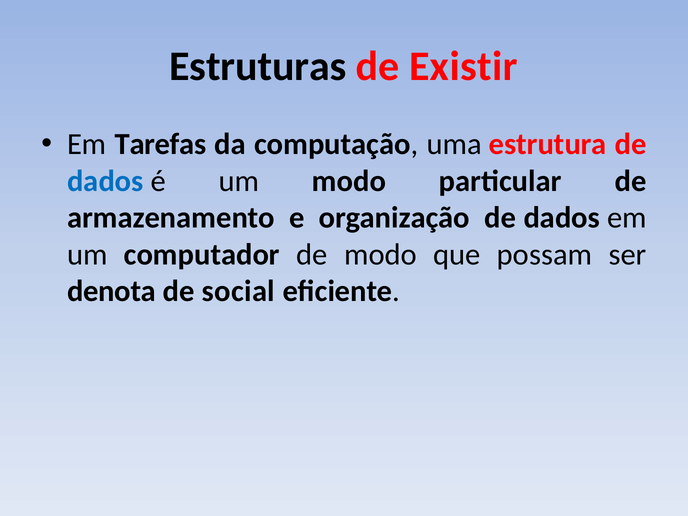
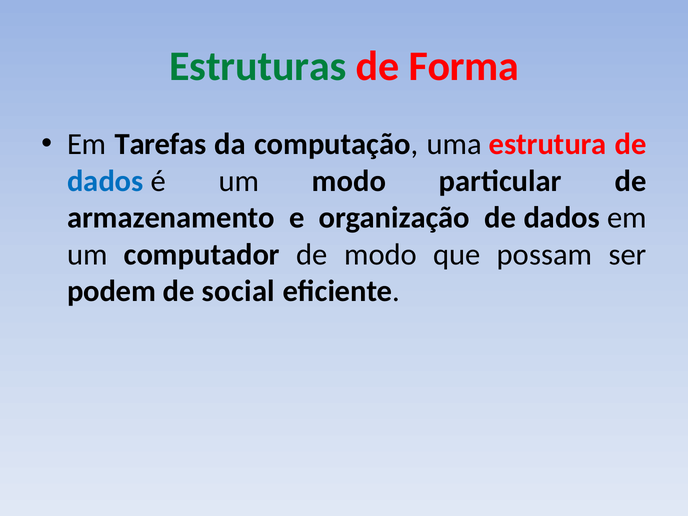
Estruturas colour: black -> green (258, 67)
Existir: Existir -> Forma (464, 67)
denota: denota -> podem (112, 291)
